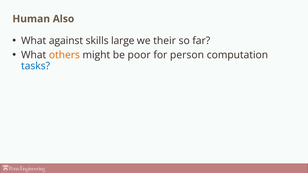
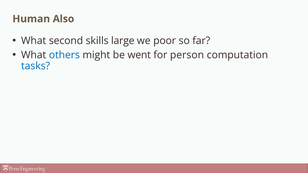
against: against -> second (66, 41)
their: their -> poor (165, 41)
others colour: orange -> blue (64, 55)
poor: poor -> went (139, 55)
